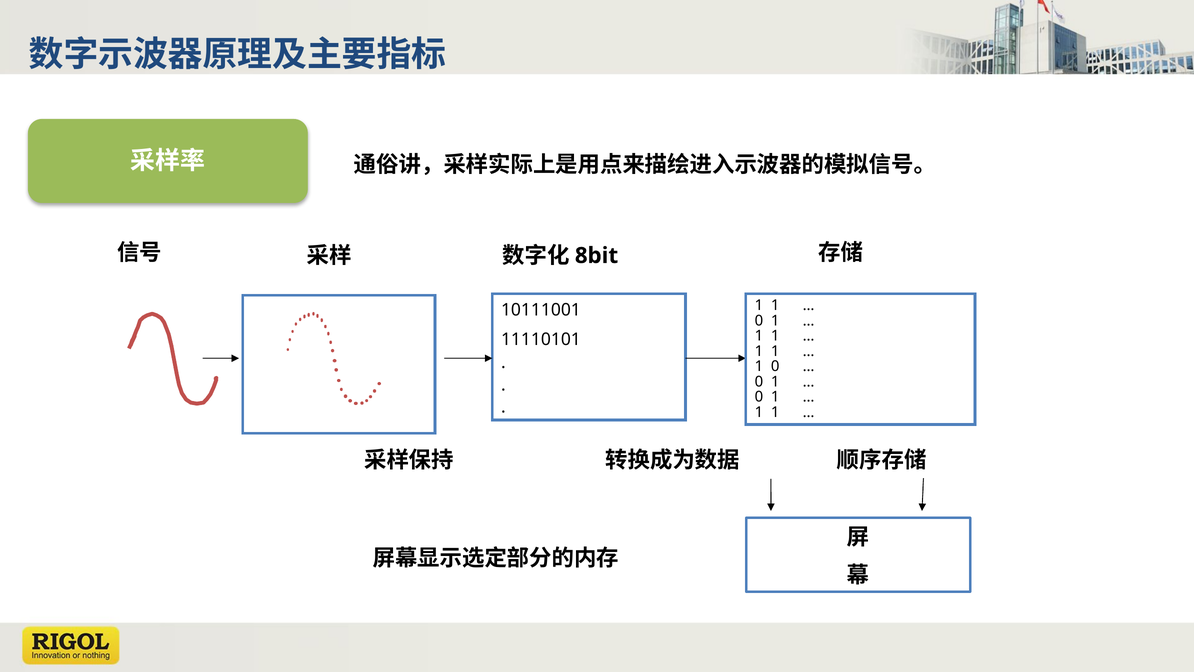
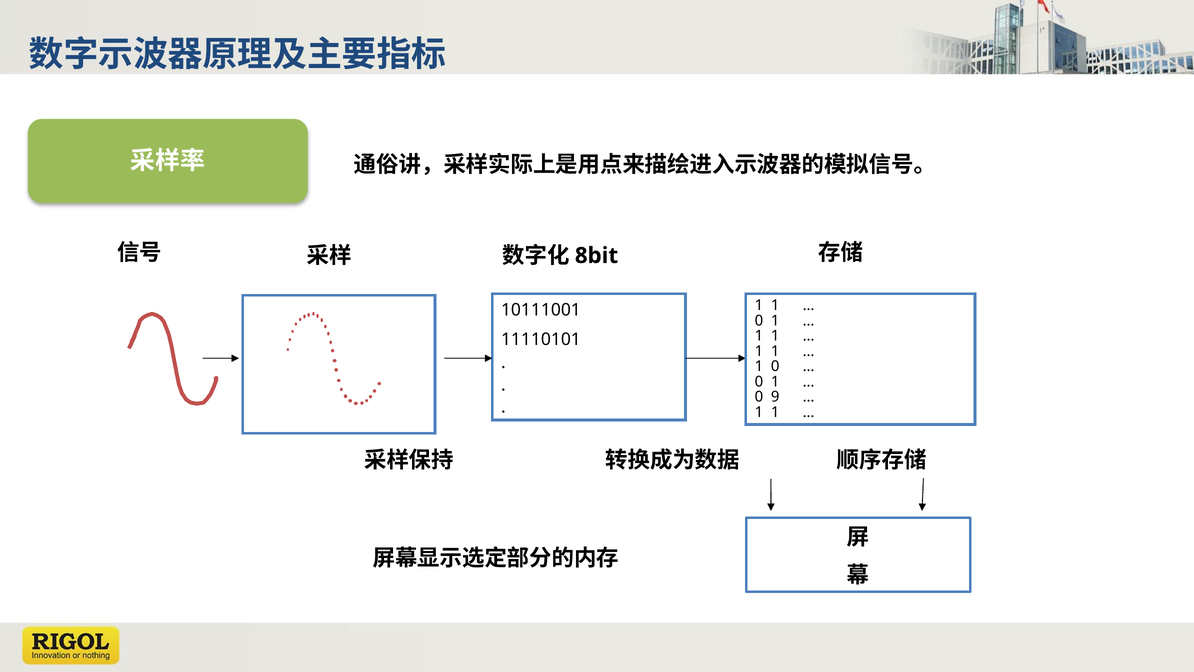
1: 1 -> 9 (775, 397)
